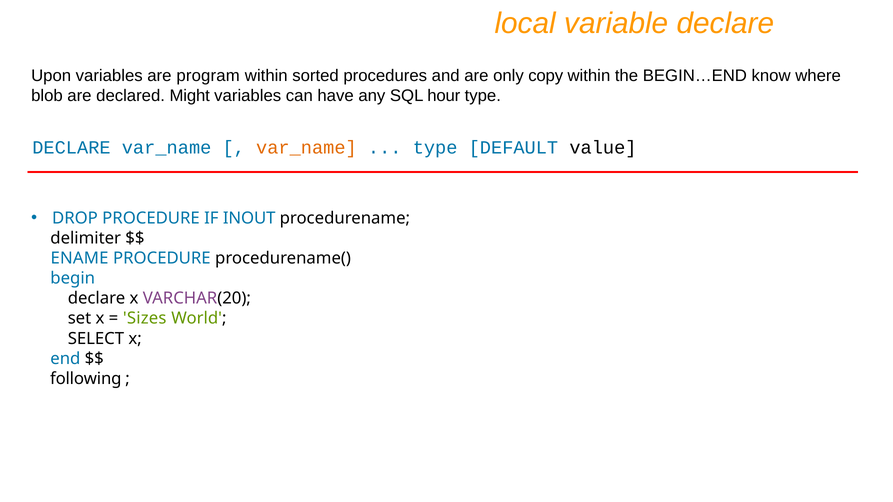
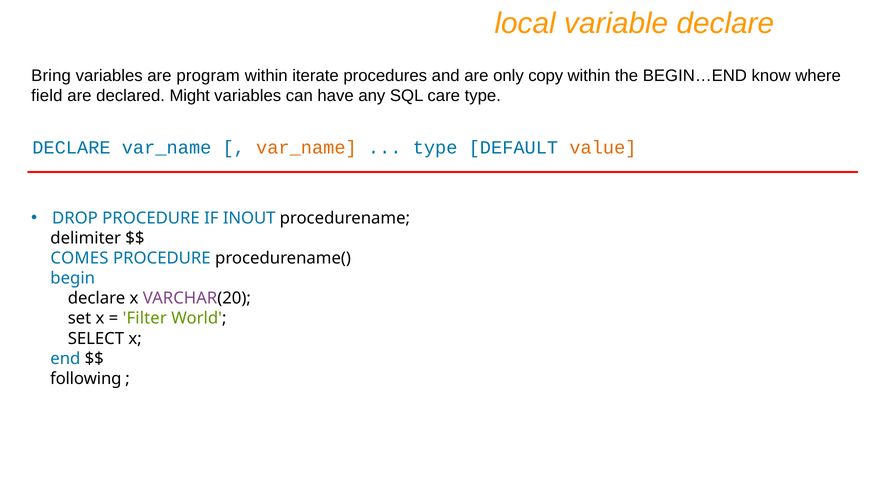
Upon: Upon -> Bring (51, 76)
sorted: sorted -> iterate (316, 76)
blob: blob -> field (47, 96)
hour: hour -> care (444, 96)
value colour: black -> orange (603, 148)
ENAME: ENAME -> COMES (79, 258)
Sizes: Sizes -> Filter (145, 319)
